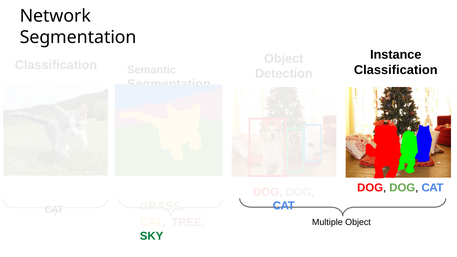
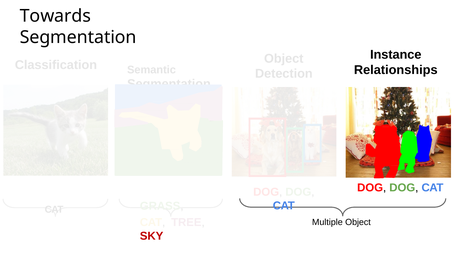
Network: Network -> Towards (55, 16)
Classification: Classification -> Relationships (396, 70)
SKY colour: green -> red (152, 236)
